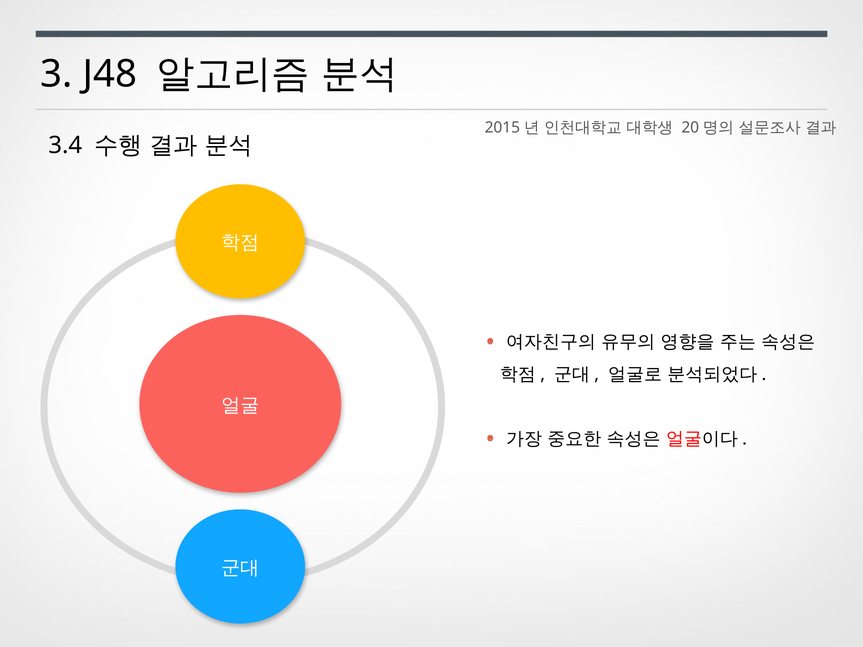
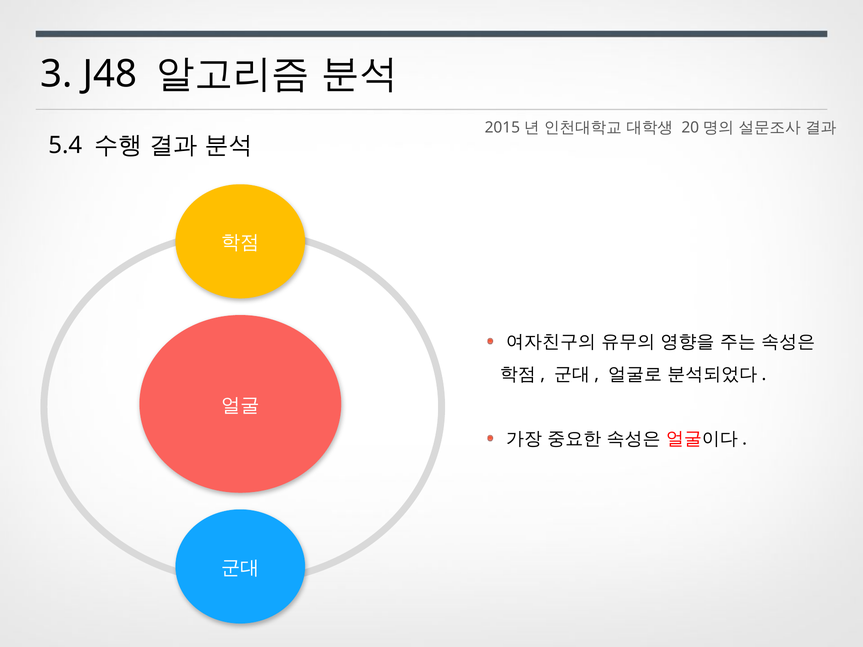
3.4: 3.4 -> 5.4 (65, 145)
